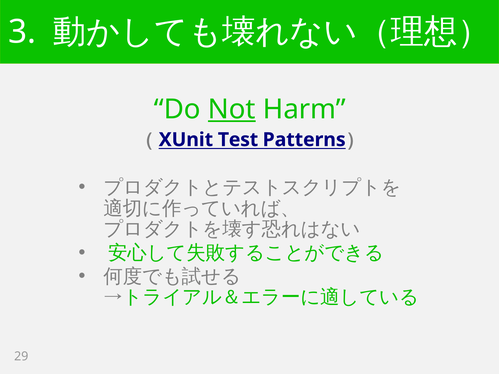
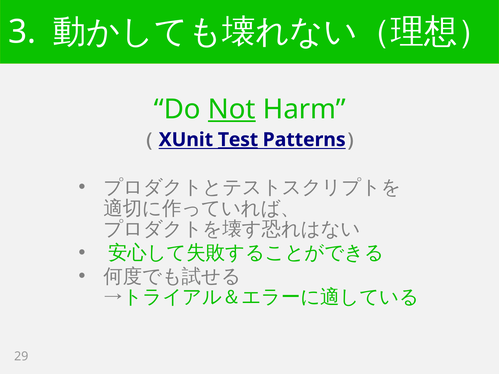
Test underline: none -> present (238, 140)
